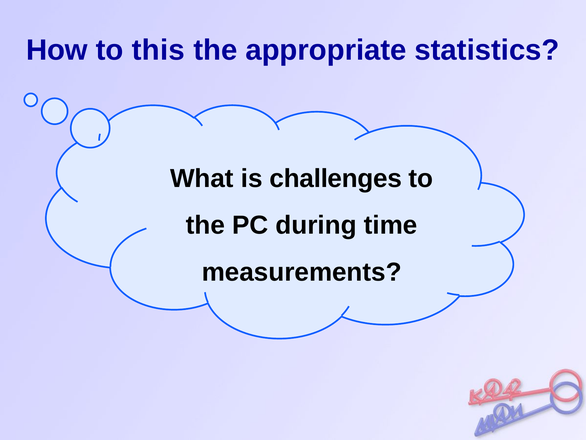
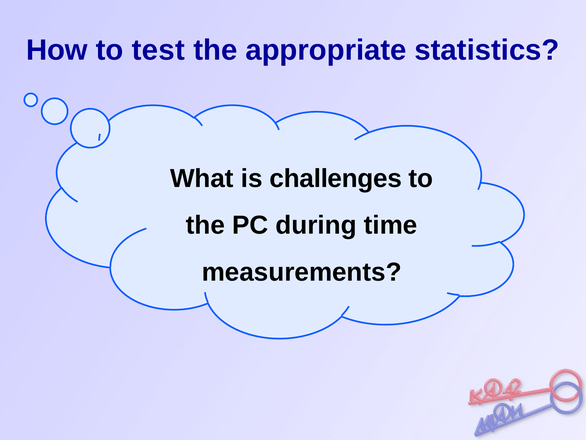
this: this -> test (158, 50)
